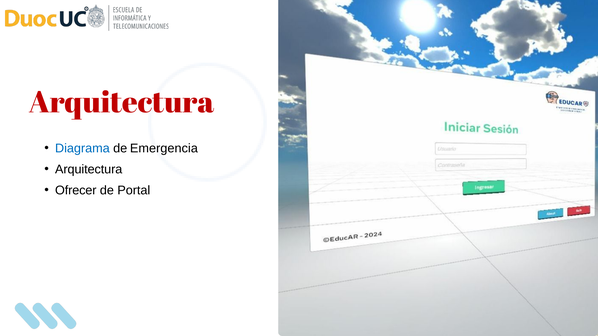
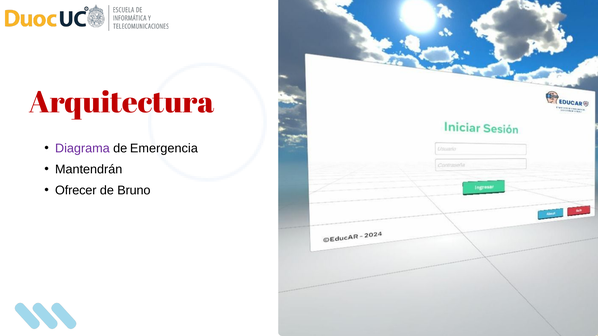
Diagrama colour: blue -> purple (82, 148)
Arquitectura: Arquitectura -> Mantendrán (89, 169)
Portal: Portal -> Bruno (134, 191)
